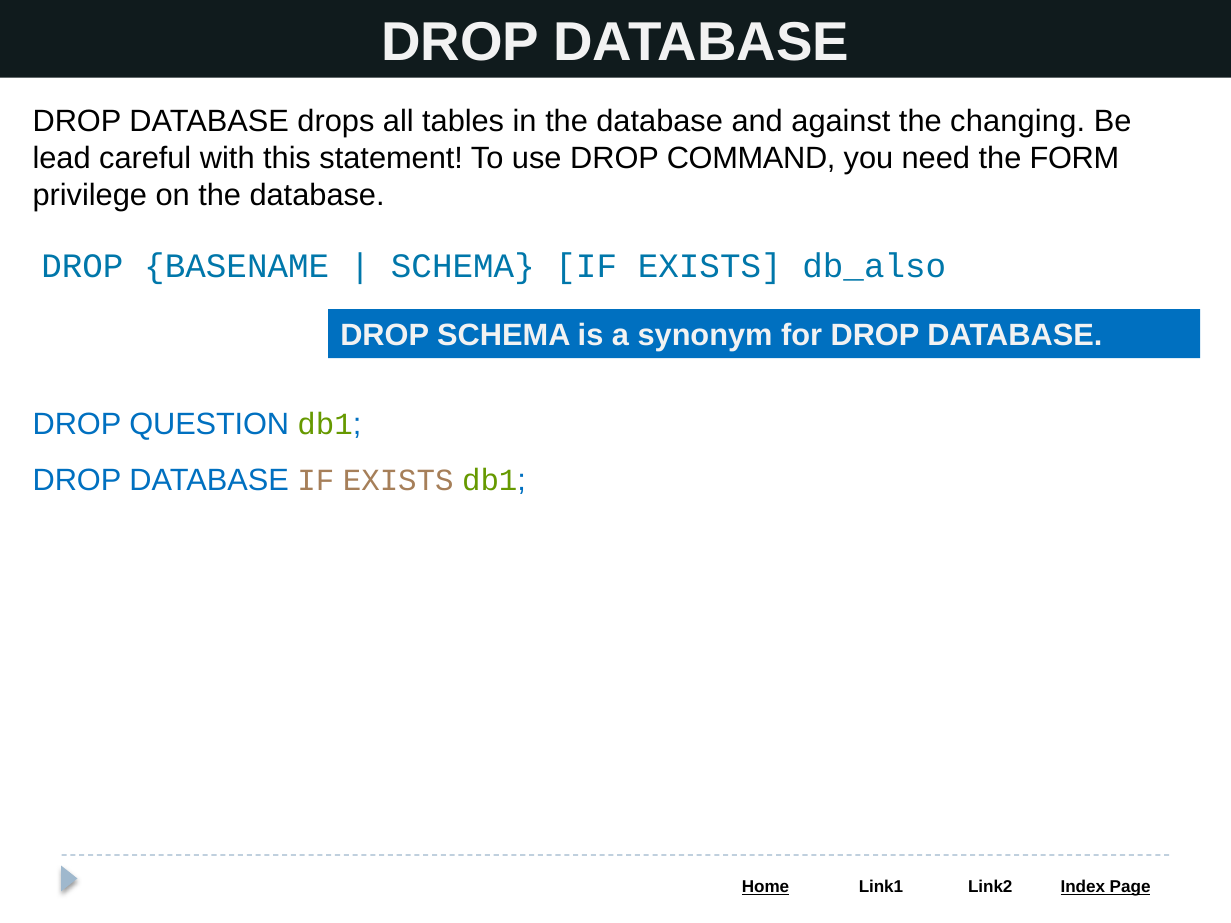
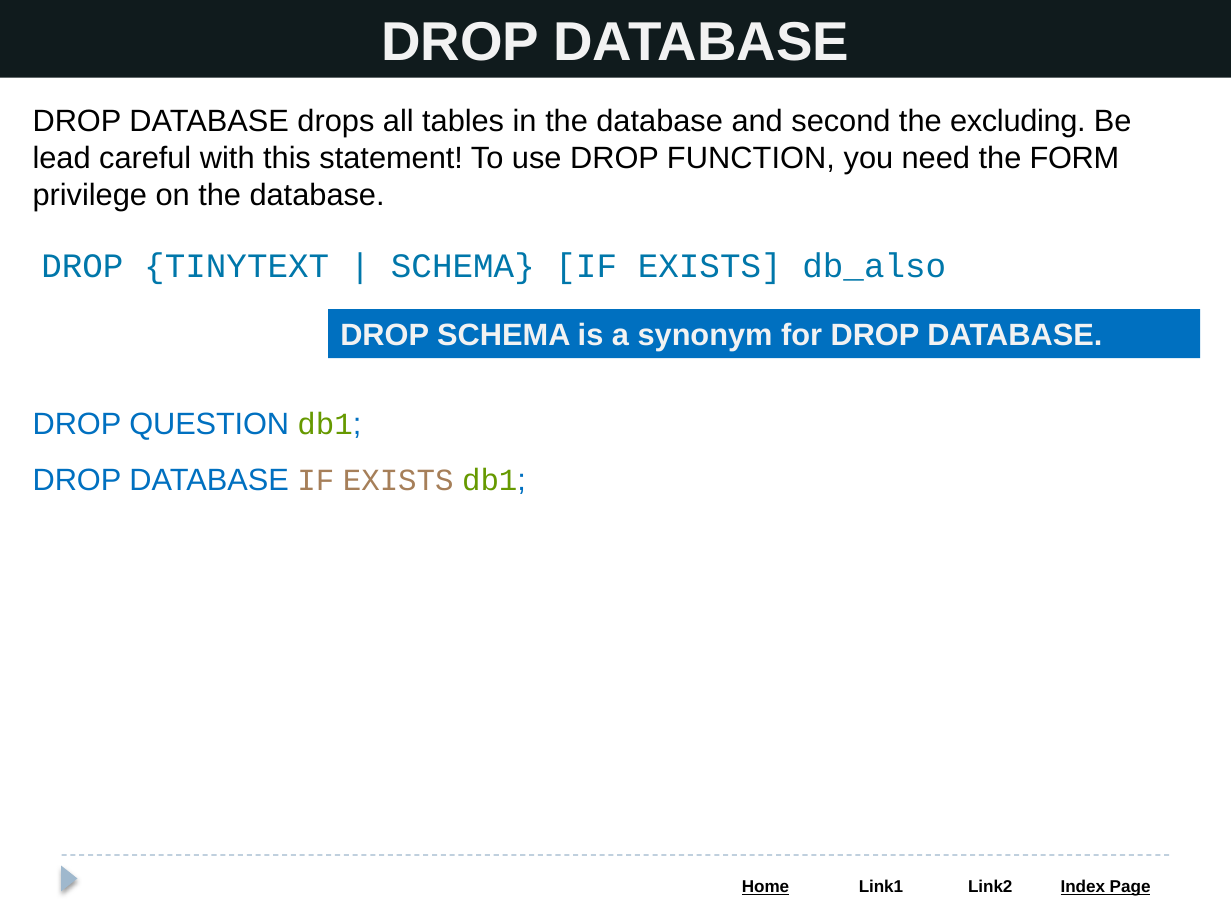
against: against -> second (841, 121)
changing: changing -> excluding (1018, 121)
COMMAND: COMMAND -> FUNCTION (751, 158)
BASENAME: BASENAME -> TINYTEXT (237, 267)
